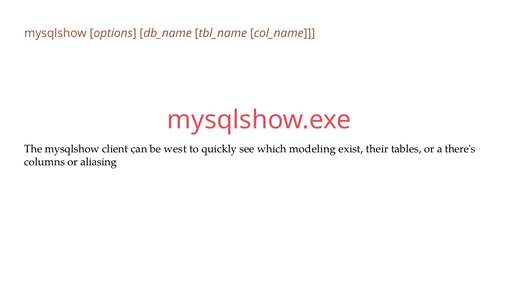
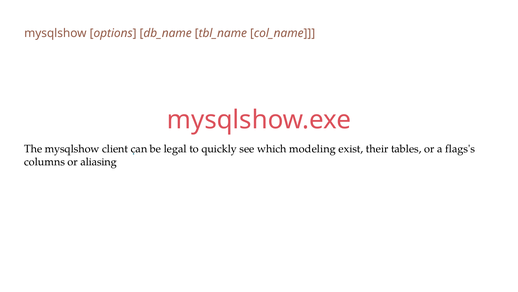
west: west -> legal (175, 149)
there's: there's -> flags's (460, 149)
